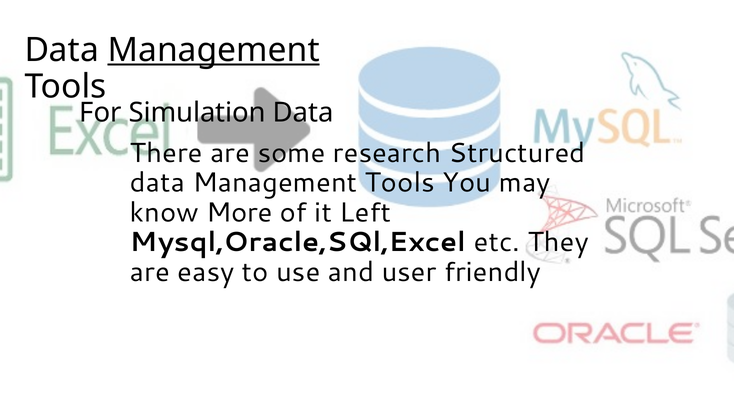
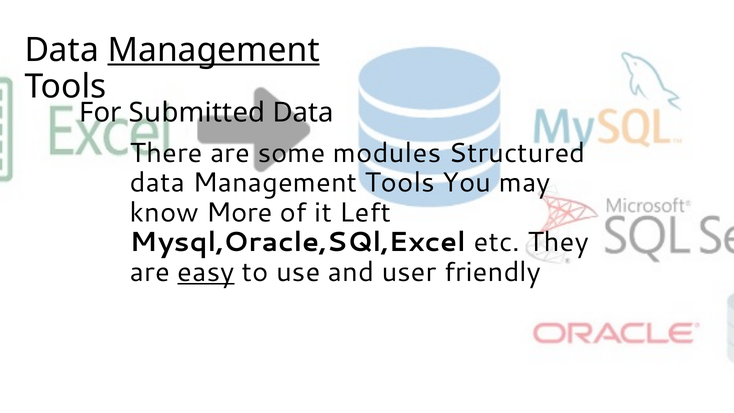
Simulation: Simulation -> Submitted (197, 112)
research: research -> modules (387, 153)
easy underline: none -> present (206, 272)
